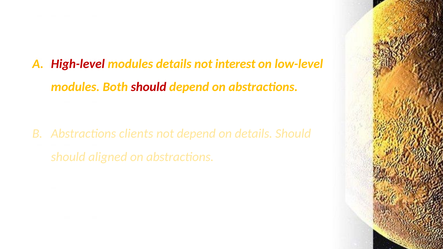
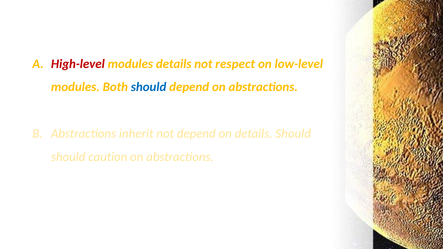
interest: interest -> respect (235, 64)
should colour: red -> blue (149, 87)
clients: clients -> inherit (136, 134)
aligned: aligned -> caution (108, 157)
